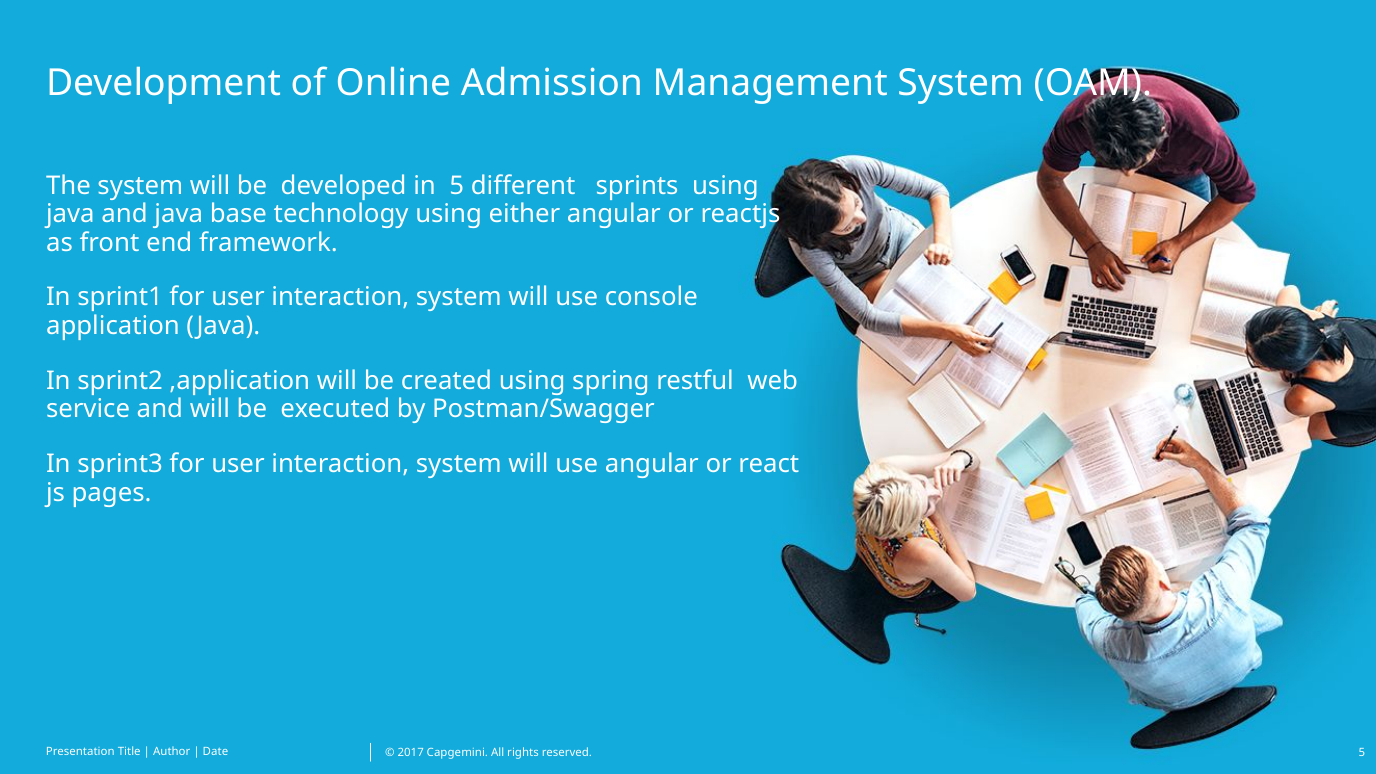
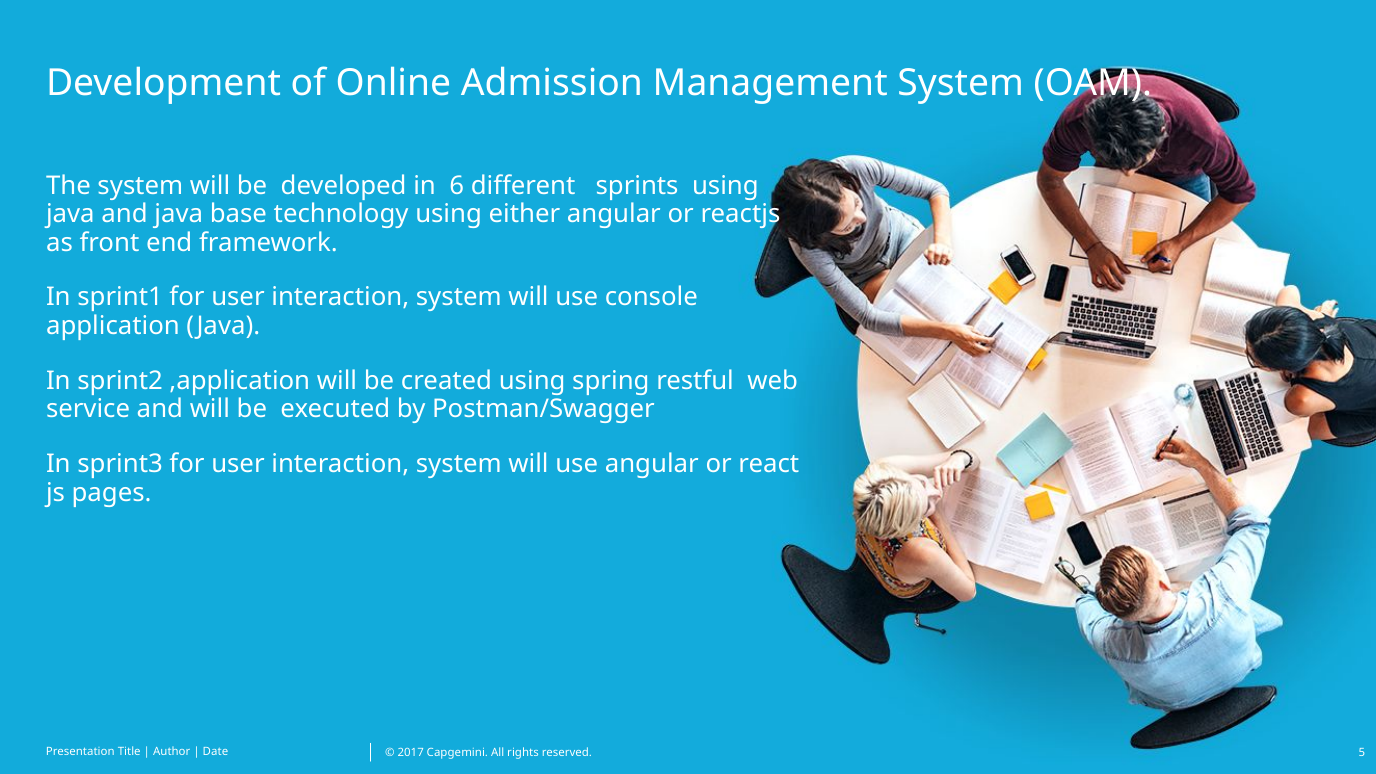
in 5: 5 -> 6 (457, 186)
